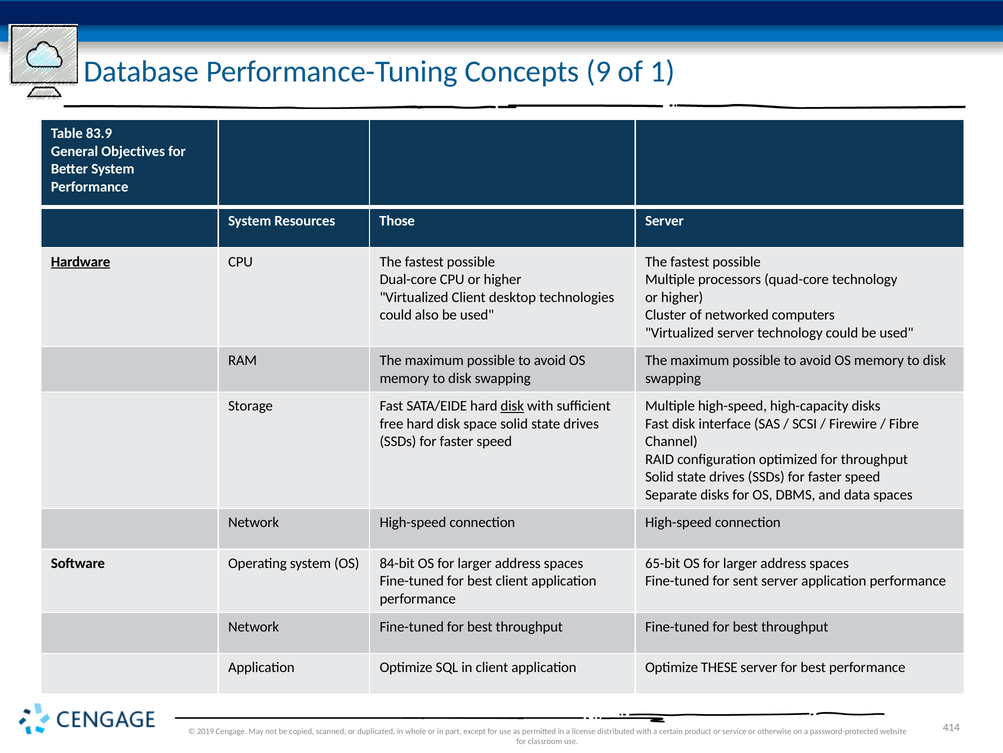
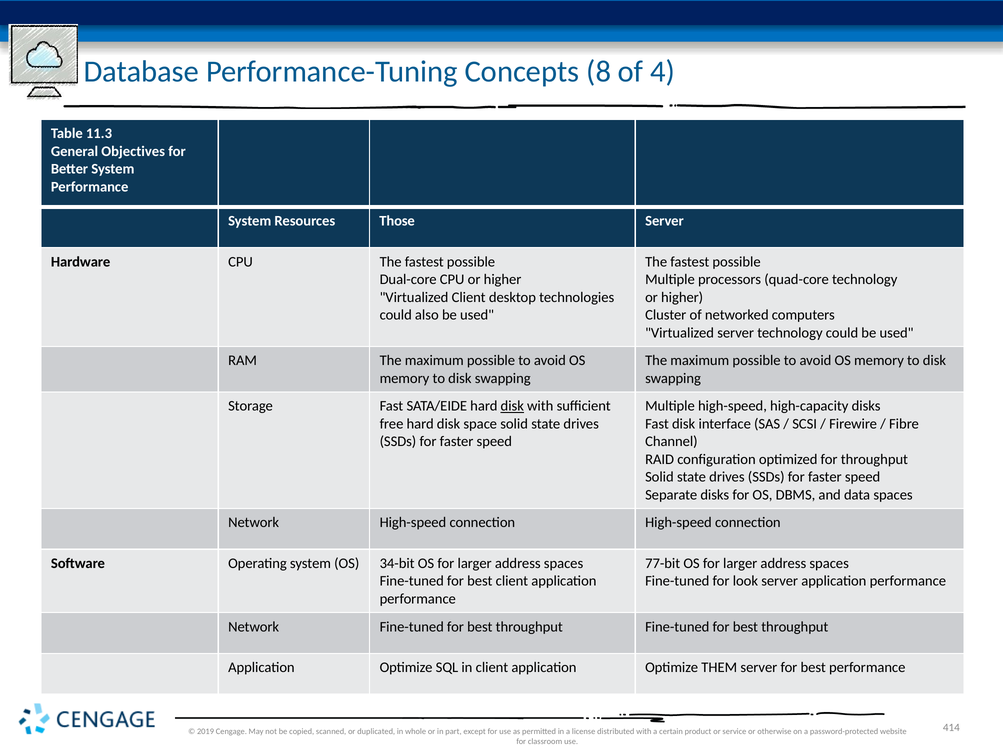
9: 9 -> 8 (599, 72)
1: 1 -> 4 (663, 72)
83.9: 83.9 -> 11.3 (99, 133)
Hardware underline: present -> none (81, 261)
84-bit: 84-bit -> 34-bit (397, 563)
65-bit: 65-bit -> 77-bit (663, 563)
sent: sent -> look (745, 581)
THESE: THESE -> THEM (719, 667)
